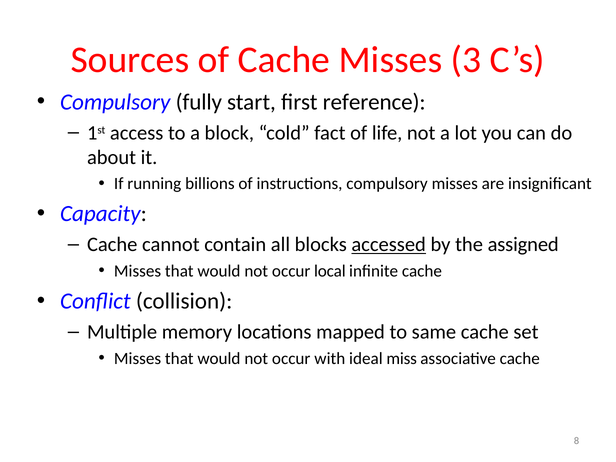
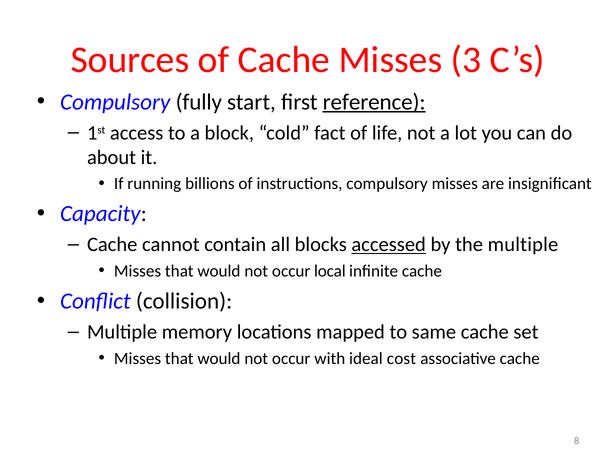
reference underline: none -> present (374, 102)
the assigned: assigned -> multiple (523, 245)
miss: miss -> cost (401, 358)
